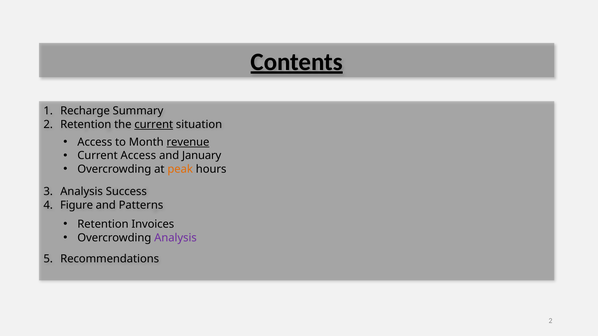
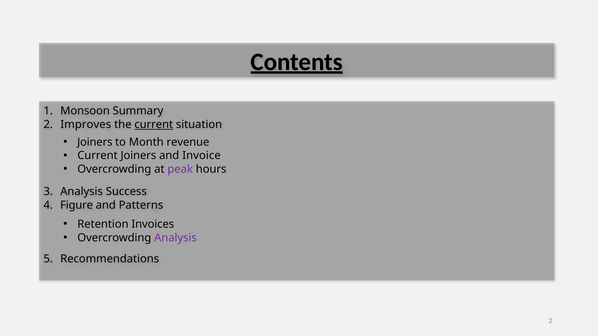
Recharge: Recharge -> Monsoon (85, 111)
2 Retention: Retention -> Improves (86, 125)
Access: Access -> Joiners (95, 142)
revenue underline: present -> none (188, 142)
Current Access: Access -> Joiners (138, 156)
January: January -> Invoice (202, 156)
peak colour: orange -> purple (180, 169)
